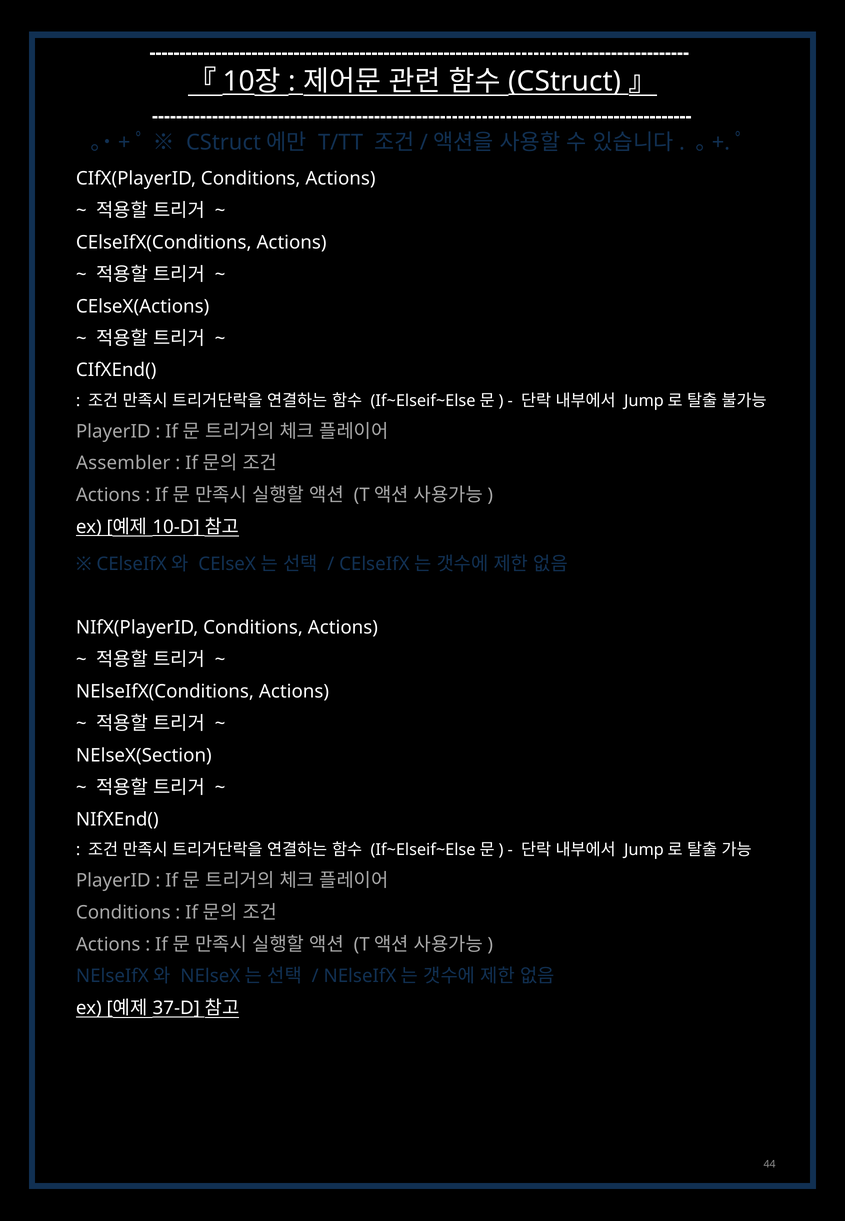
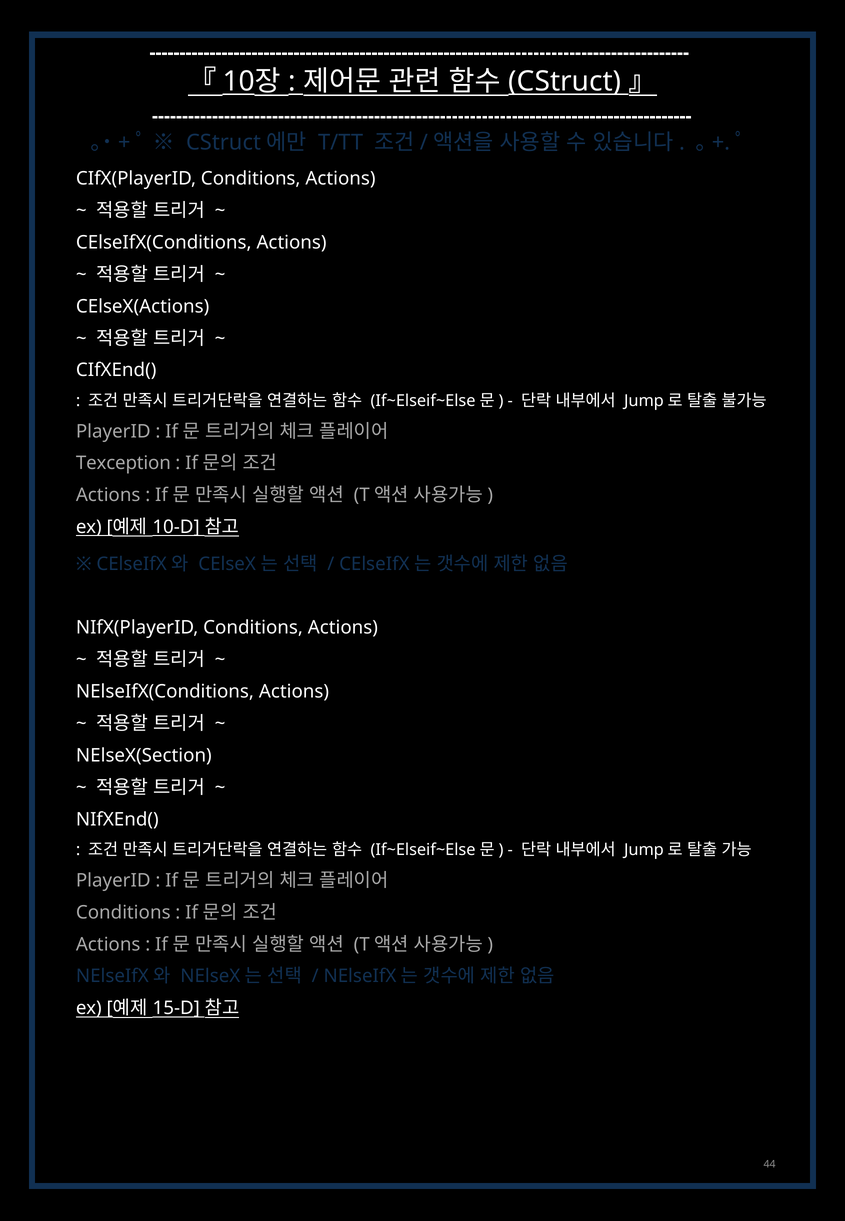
Assembler: Assembler -> Texception (123, 463)
37-D: 37-D -> 15-D (176, 1008)
